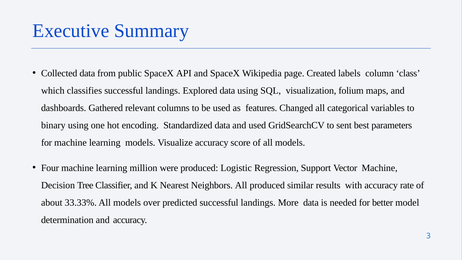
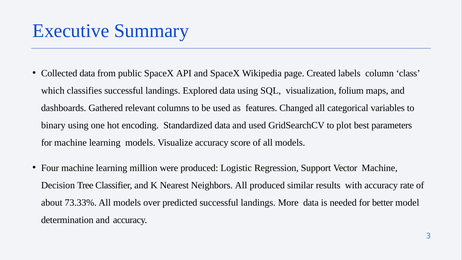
sent: sent -> plot (344, 125)
33.33%: 33.33% -> 73.33% (81, 202)
